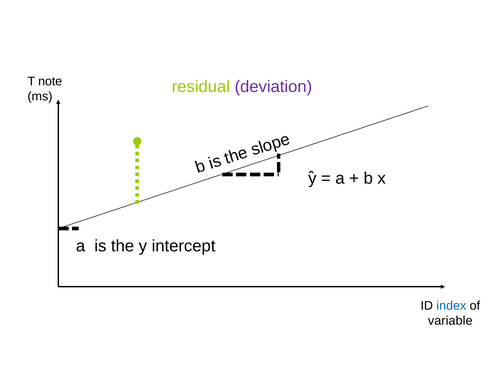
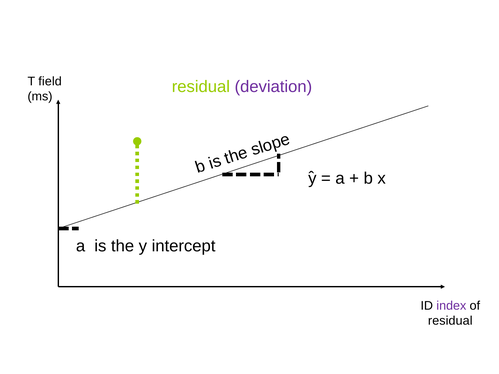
note: note -> field (50, 81)
index colour: blue -> purple (451, 306)
variable: variable -> residual (450, 321)
